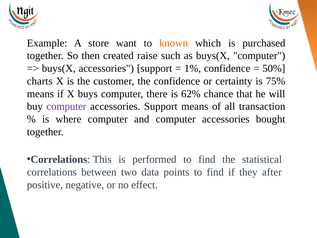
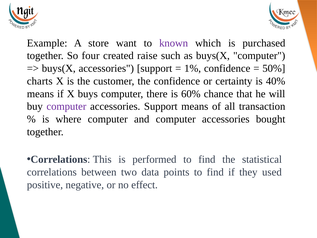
known colour: orange -> purple (174, 43)
then: then -> four (91, 56)
75%: 75% -> 40% (276, 81)
62%: 62% -> 60% (191, 94)
after: after -> used (272, 172)
